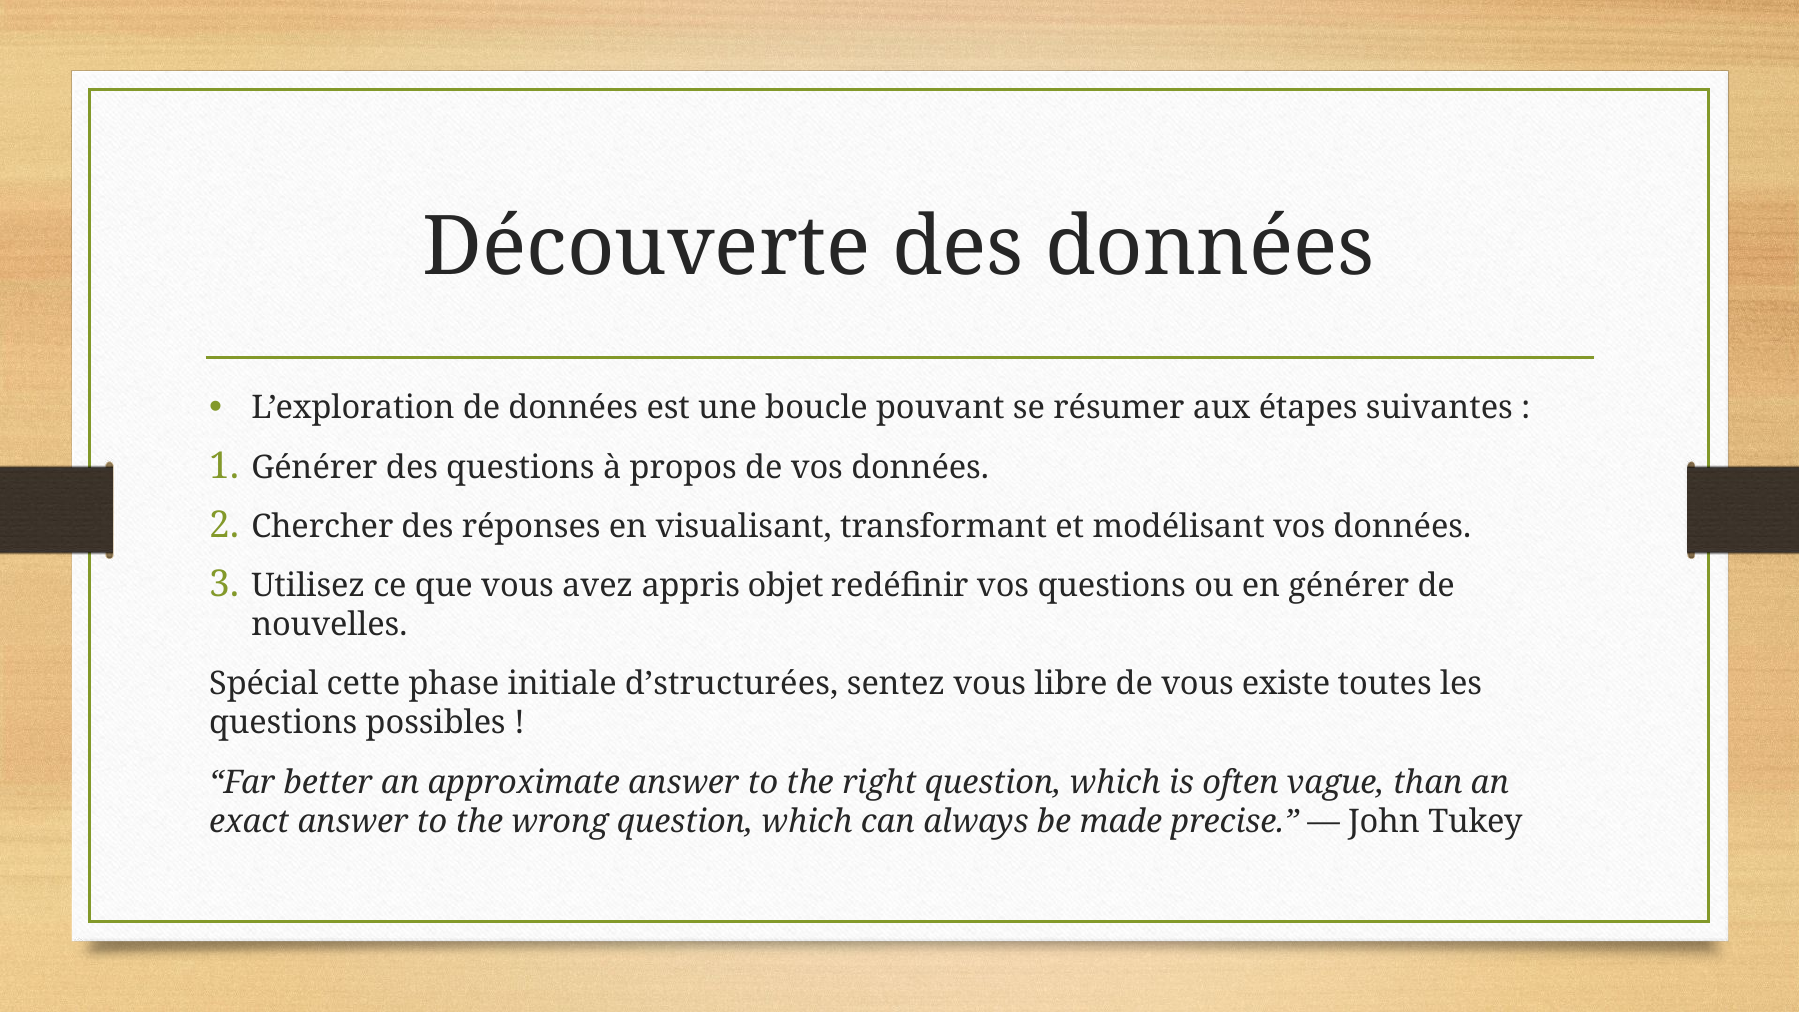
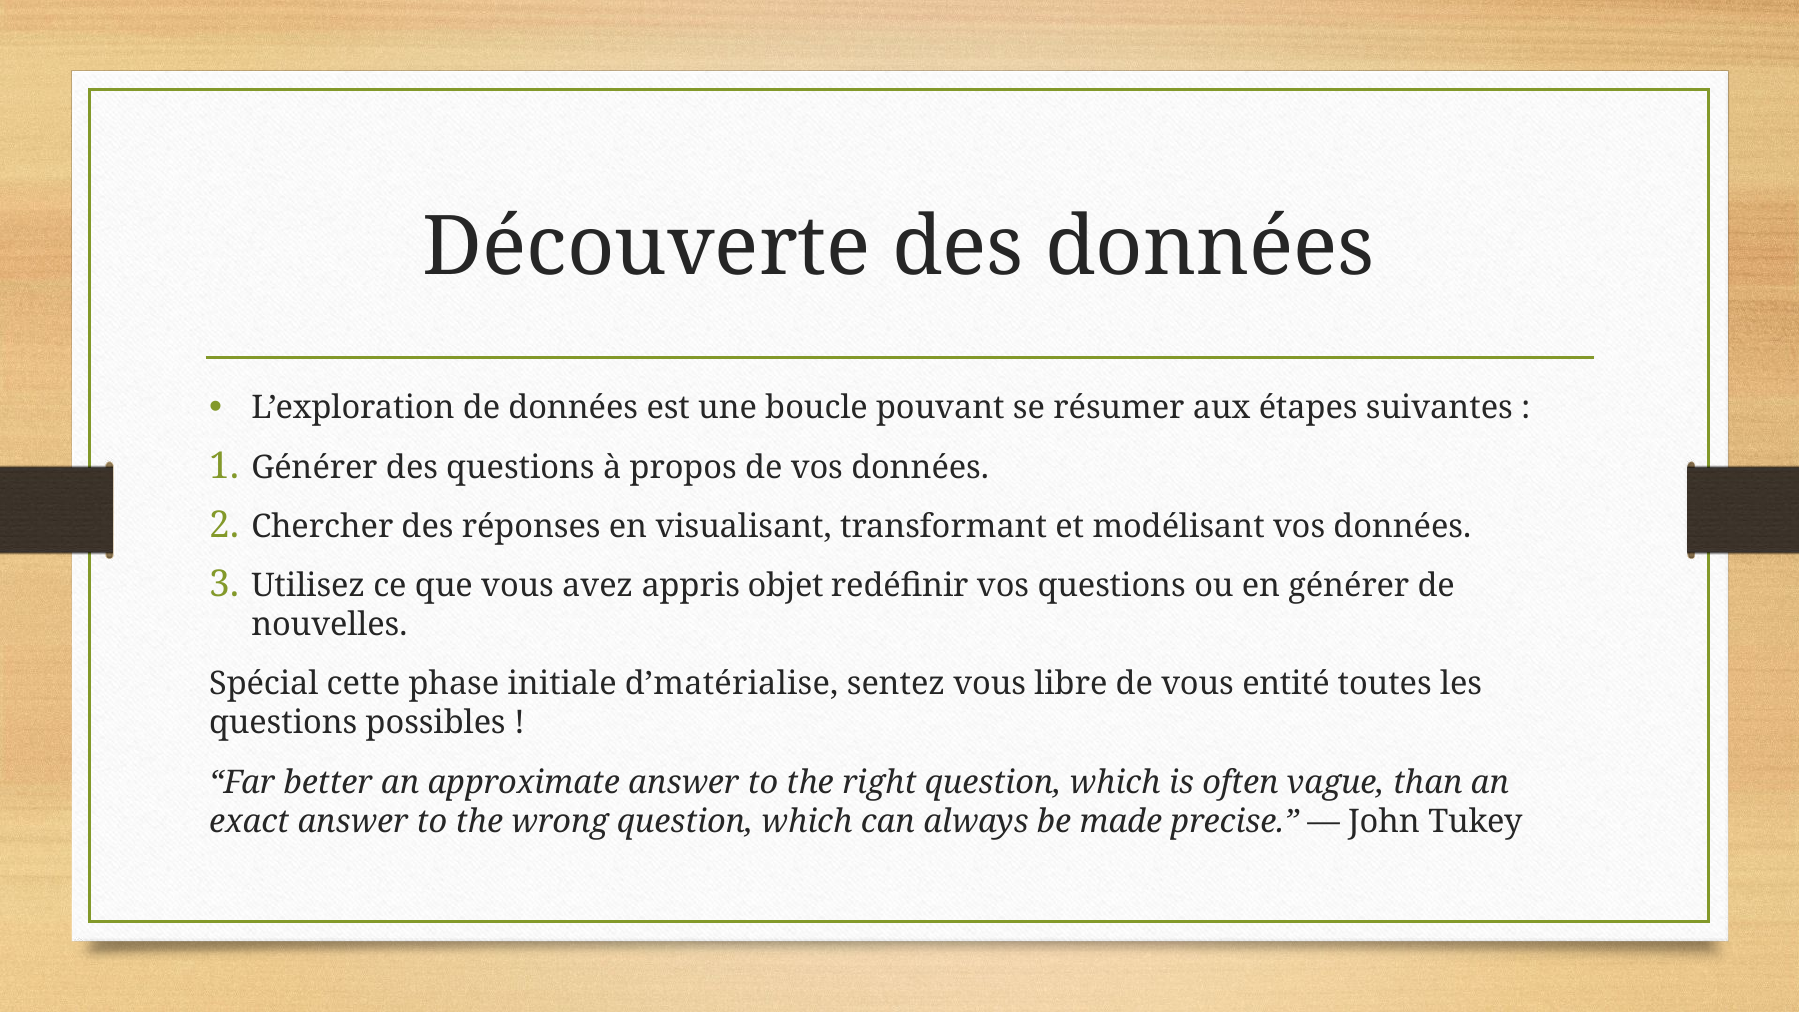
d’structurées: d’structurées -> d’matérialise (732, 684)
existe: existe -> entité (1286, 684)
